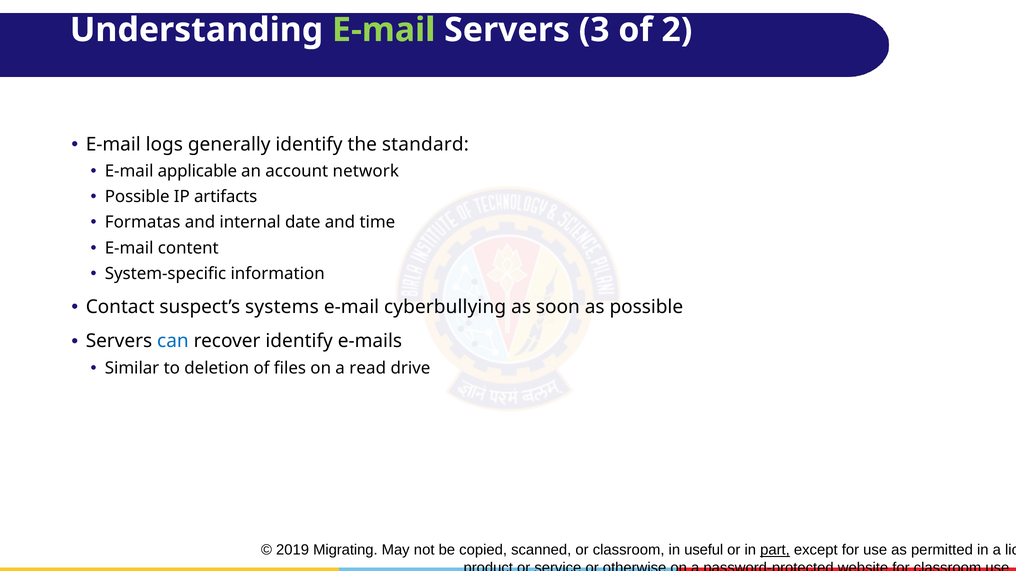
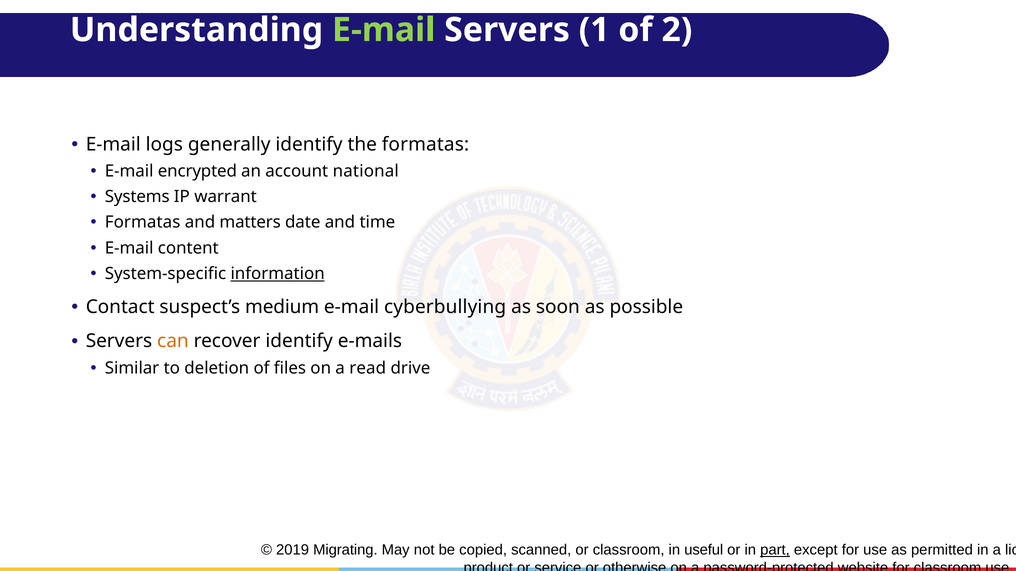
3: 3 -> 1 (594, 30)
the standard: standard -> formatas (425, 144)
applicable: applicable -> encrypted (197, 171)
network: network -> national (366, 171)
Possible: Possible -> Systems (137, 197)
artifacts: artifacts -> warrant (226, 197)
internal: internal -> matters (250, 223)
information underline: none -> present (278, 274)
systems: systems -> medium (282, 307)
can colour: blue -> orange (173, 341)
